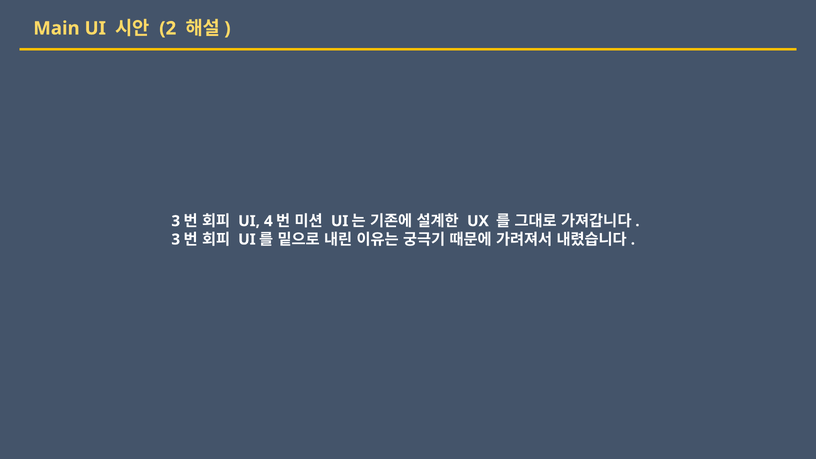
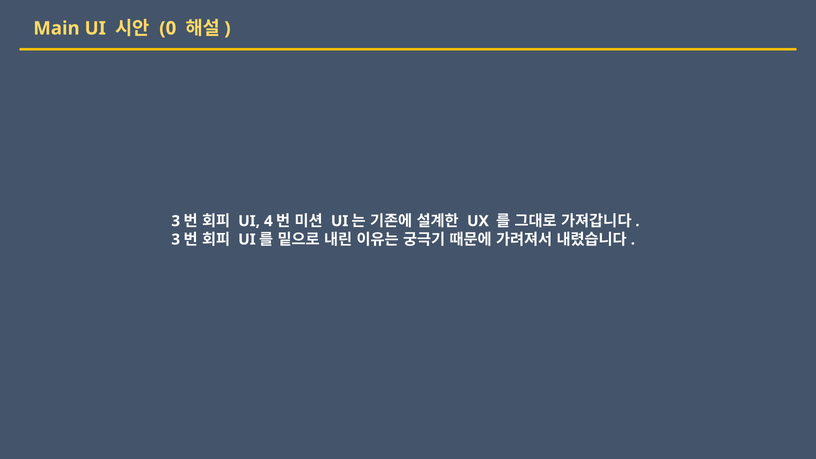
2: 2 -> 0 (168, 28)
